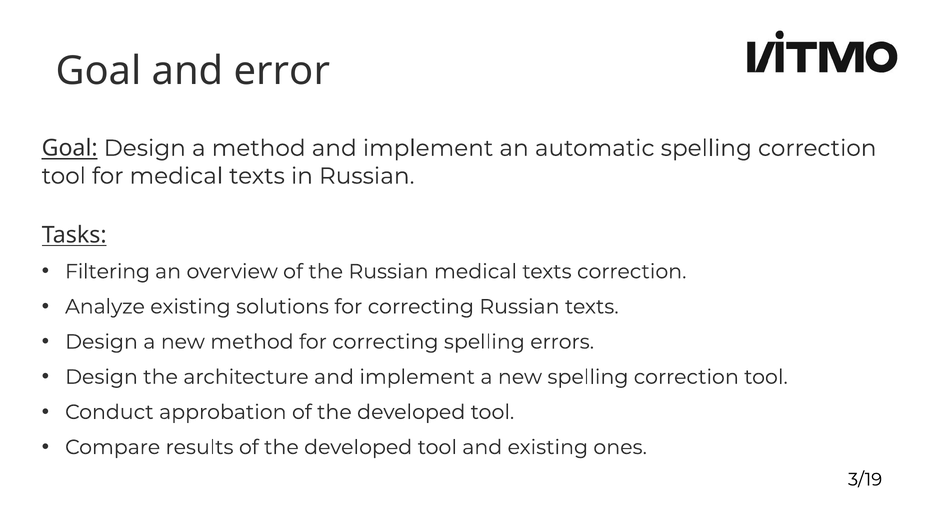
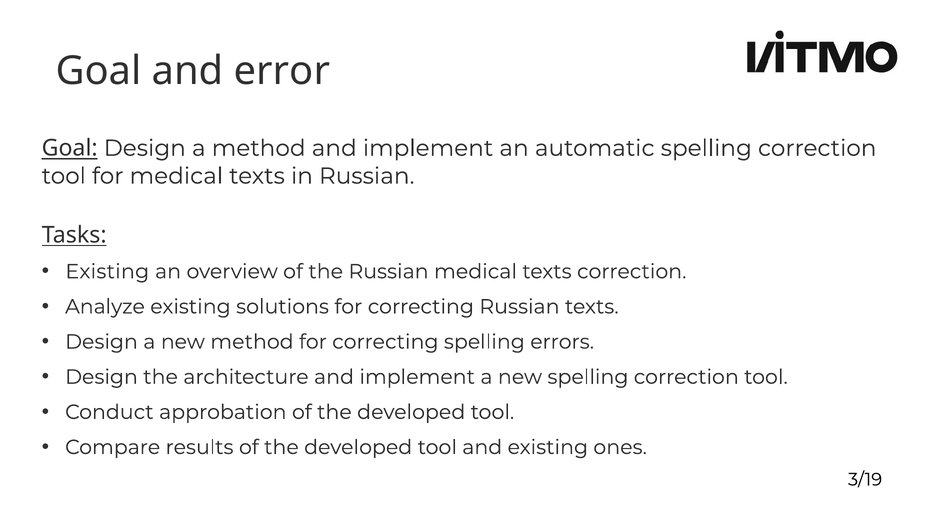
Filtering: Filtering -> Existing (107, 272)
